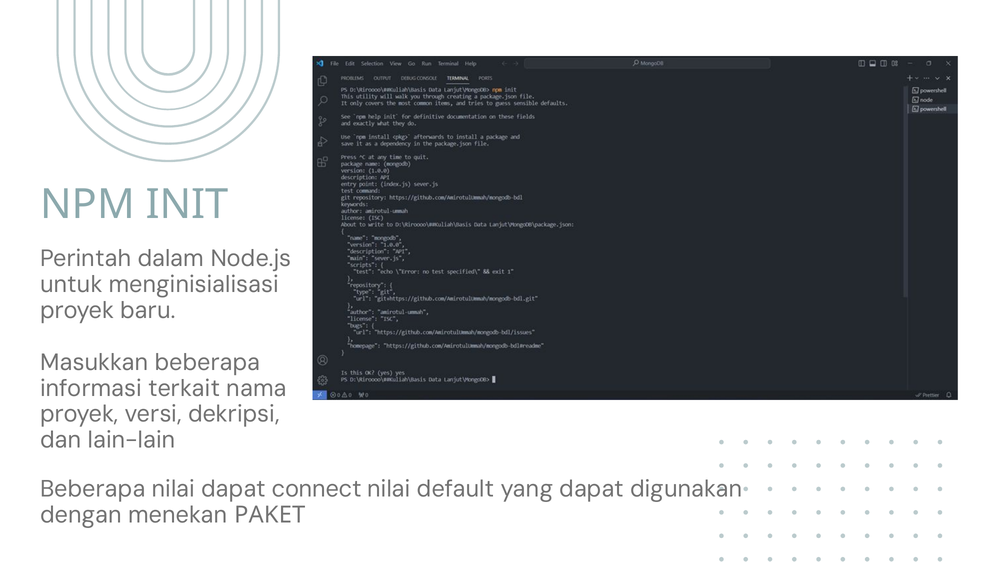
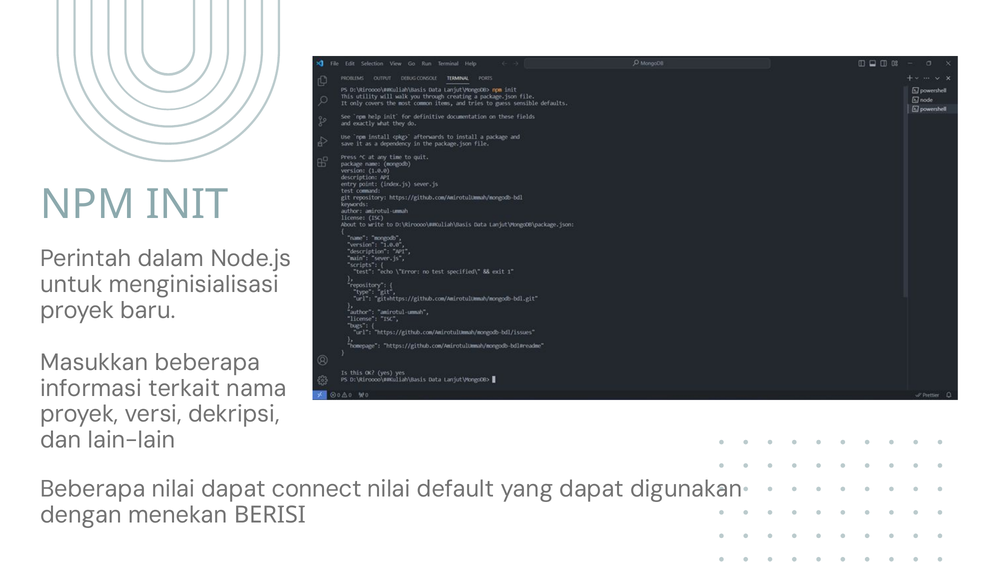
PAKET: PAKET -> BERISI (270, 515)
